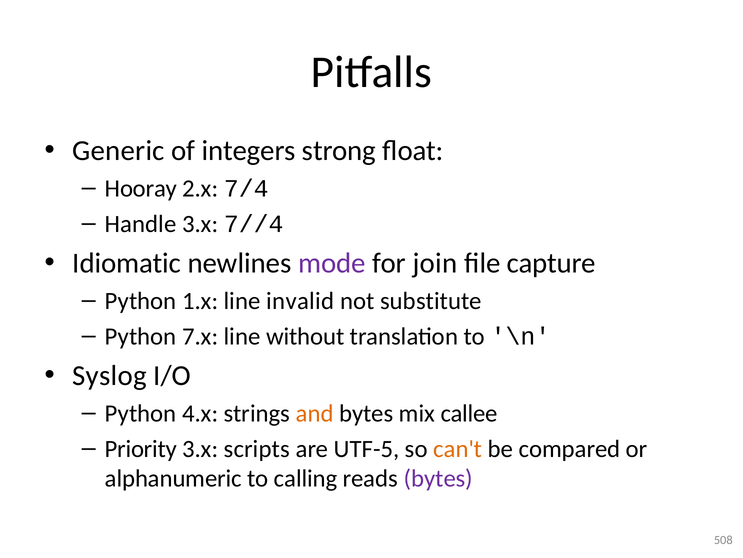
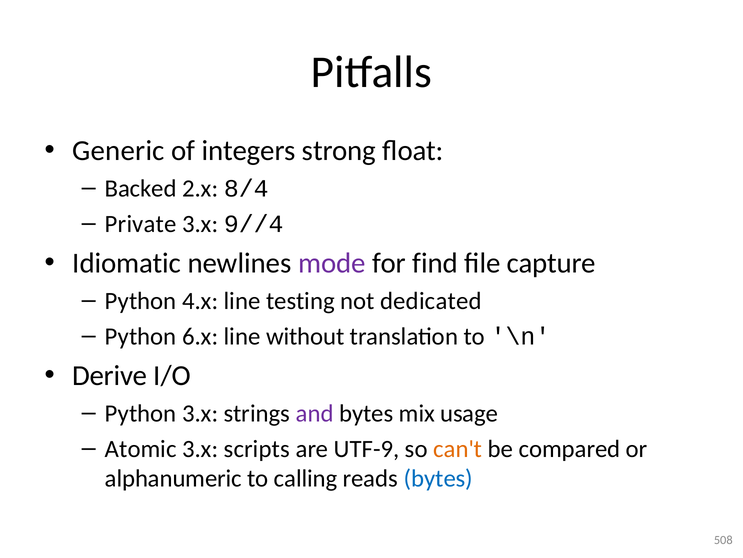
Hooray: Hooray -> Backed (141, 188)
7/4: 7/4 -> 8/4 (246, 188)
Handle: Handle -> Private (141, 224)
7//4: 7//4 -> 9//4 (254, 224)
join: join -> find (435, 263)
1.x: 1.x -> 4.x (200, 300)
invalid: invalid -> testing (300, 300)
substitute: substitute -> dedicated (431, 300)
7.x: 7.x -> 6.x (200, 336)
Syslog: Syslog -> Derive (110, 375)
Python 4.x: 4.x -> 3.x (200, 413)
and colour: orange -> purple (315, 413)
callee: callee -> usage (469, 413)
Priority: Priority -> Atomic (141, 448)
UTF-5: UTF-5 -> UTF-9 (367, 448)
bytes colour: purple -> blue (438, 478)
